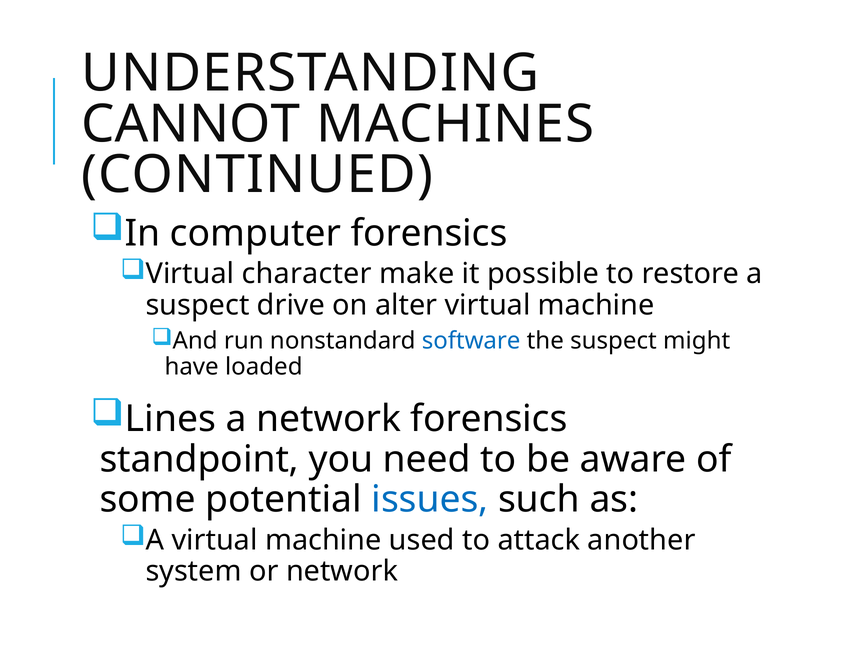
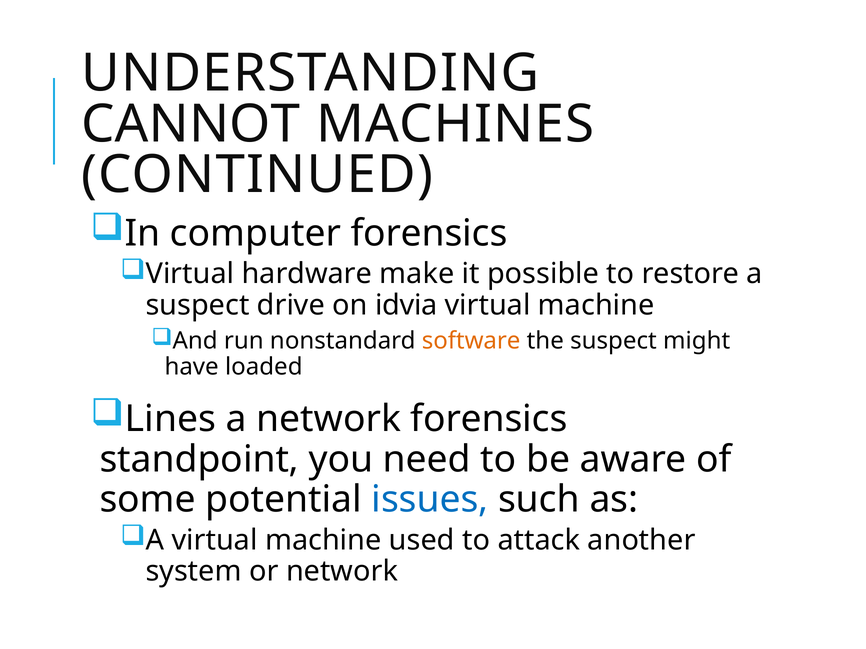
character: character -> hardware (307, 274)
alter: alter -> idvia (406, 305)
software colour: blue -> orange (471, 341)
